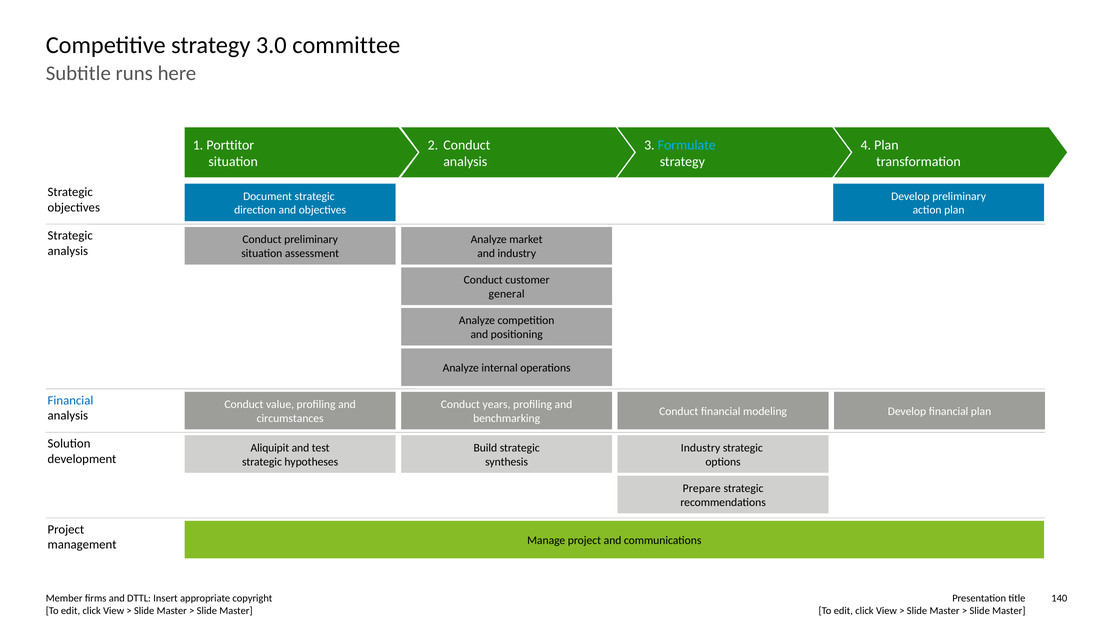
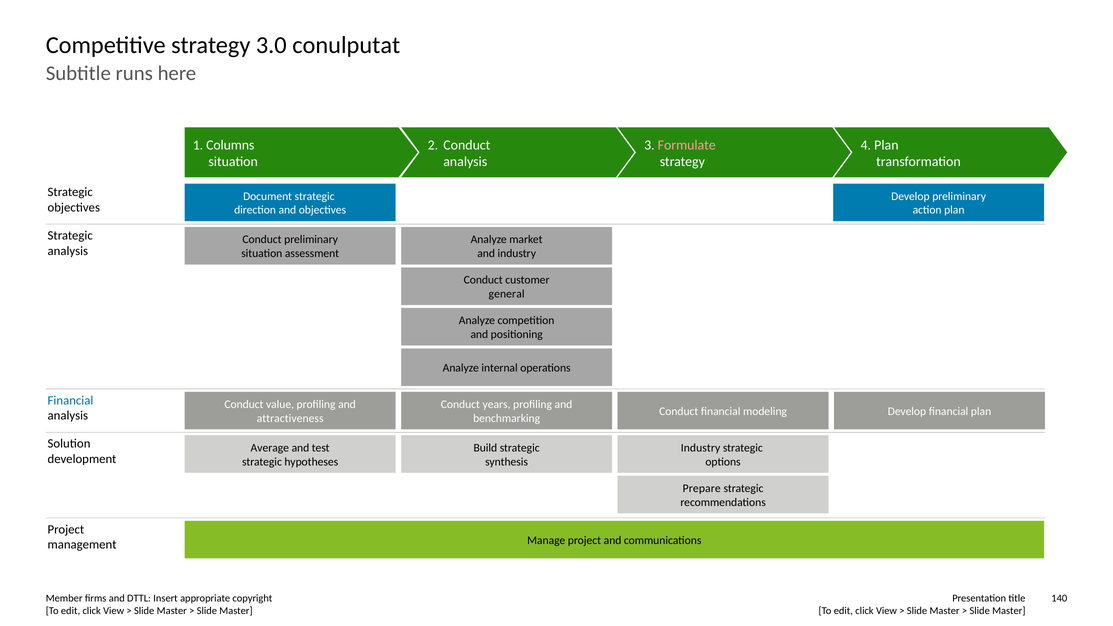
committee: committee -> conulputat (346, 45)
Porttitor: Porttitor -> Columns (230, 145)
Formulate colour: light blue -> pink (687, 145)
circumstances: circumstances -> attractiveness (290, 418)
Aliquipit: Aliquipit -> Average (270, 448)
